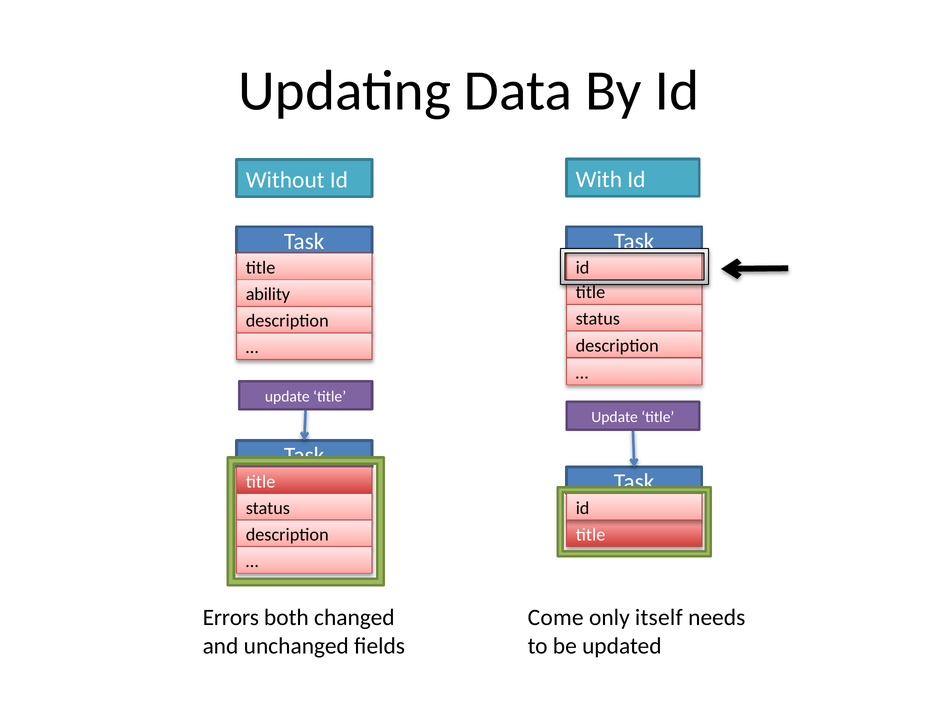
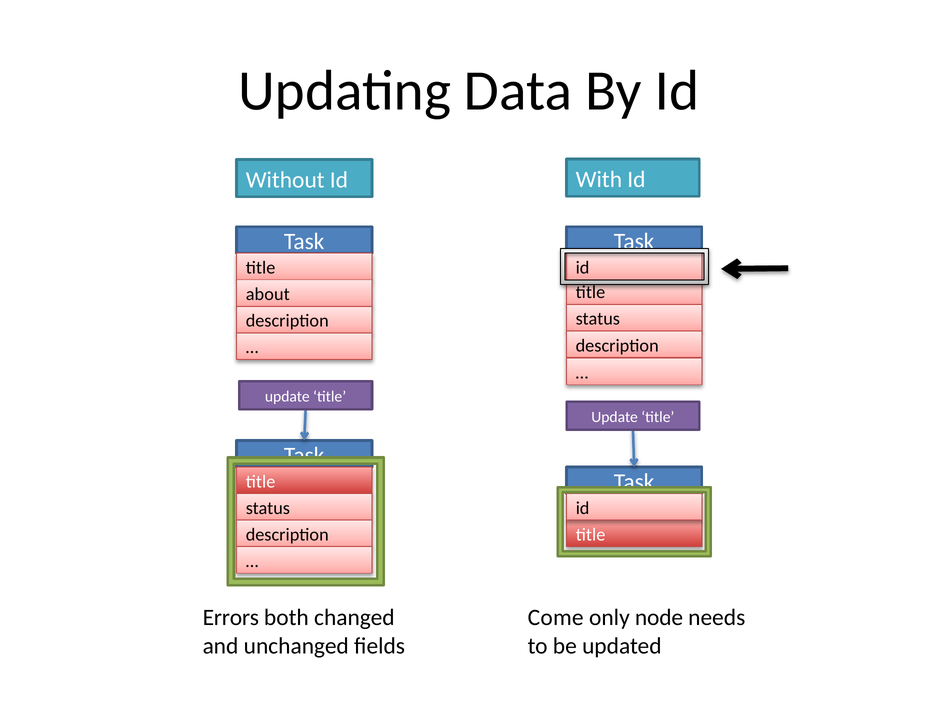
ability: ability -> about (268, 295)
itself: itself -> node (659, 618)
